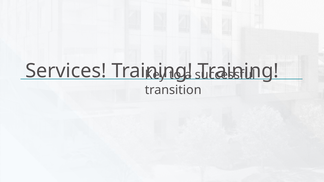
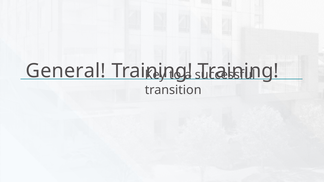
Services: Services -> General (66, 71)
